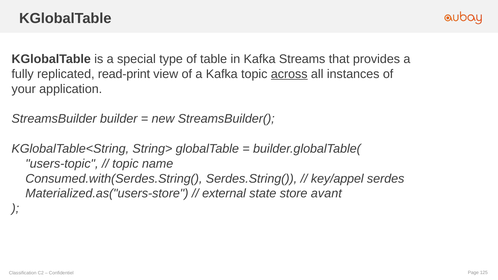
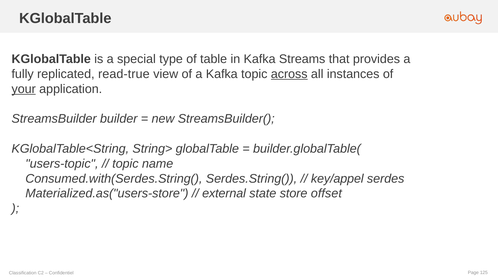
read-print: read-print -> read-true (124, 74)
your underline: none -> present (24, 89)
avant: avant -> offset (326, 194)
